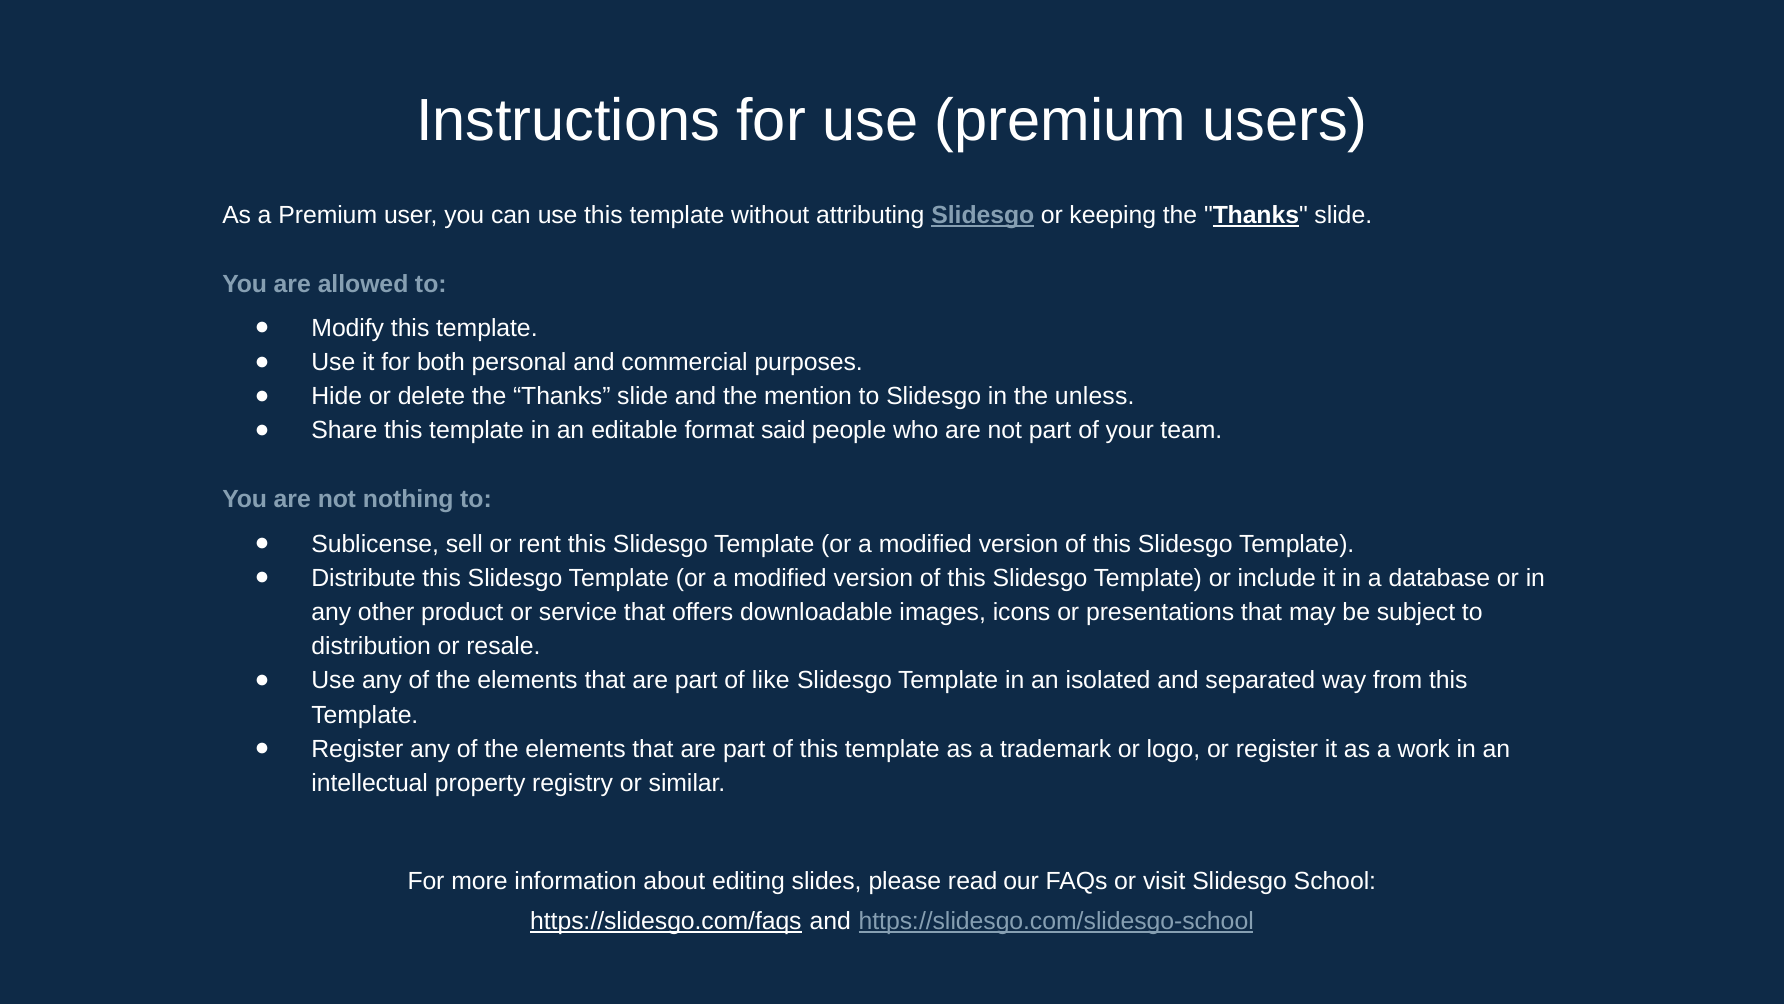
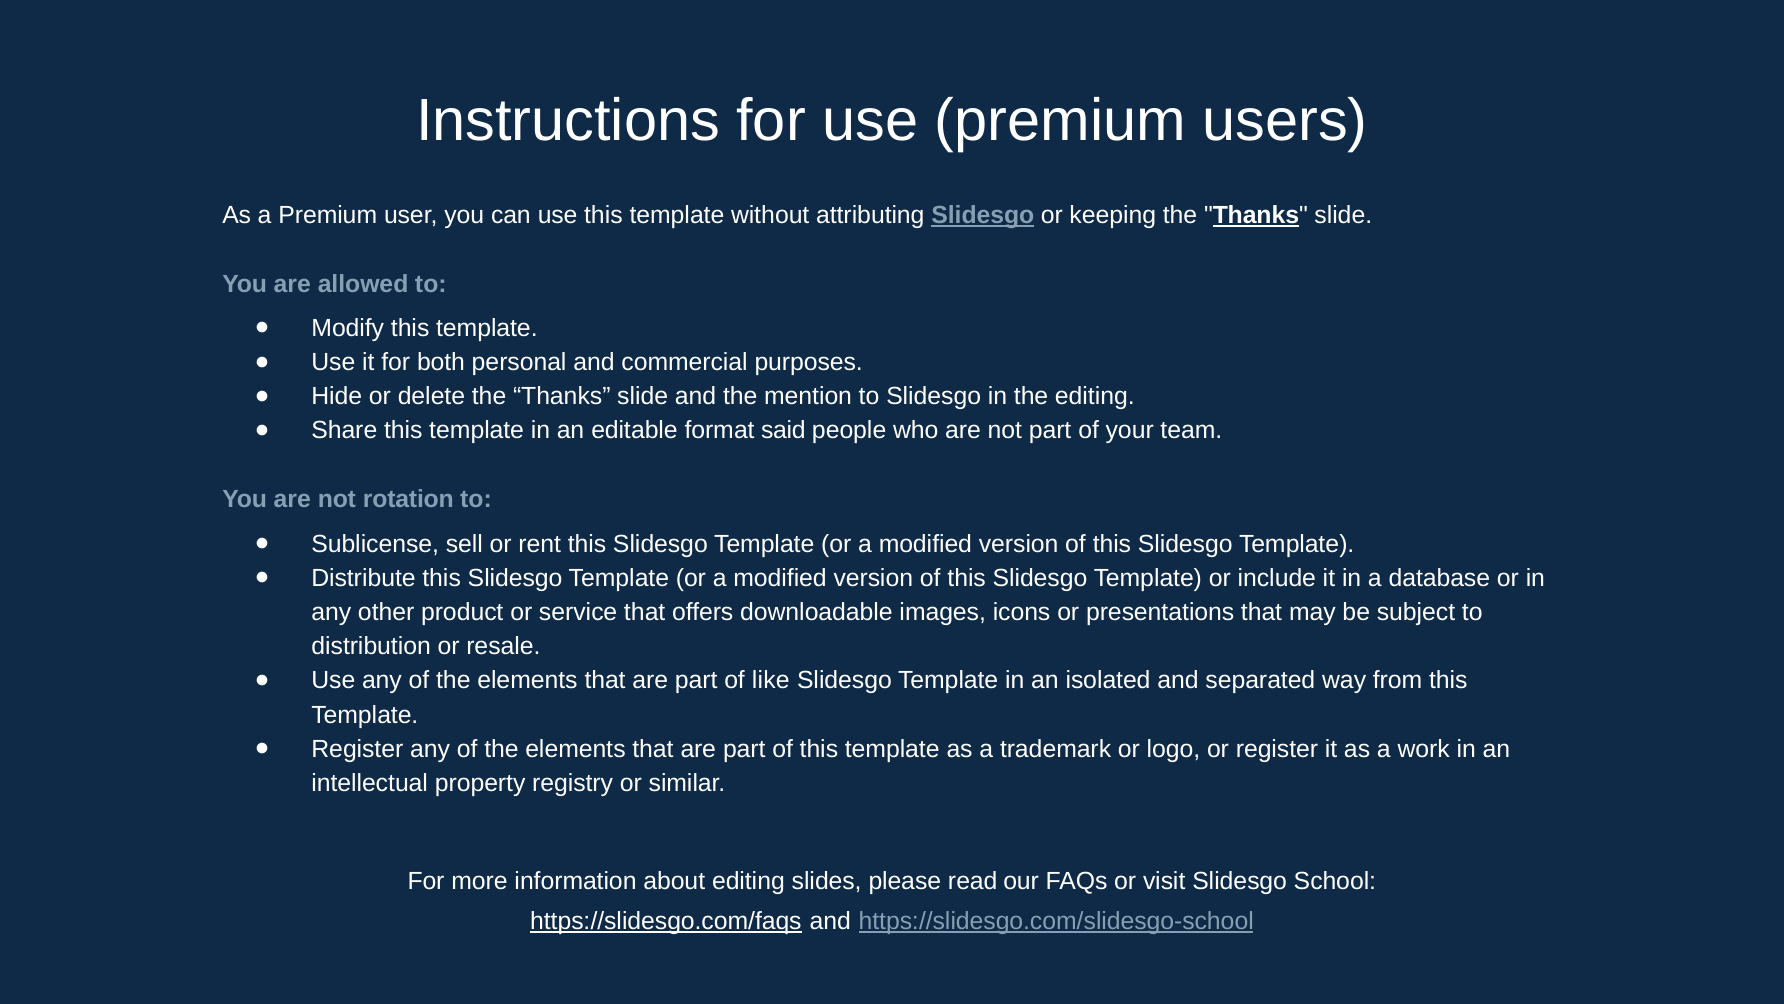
the unless: unless -> editing (1095, 396)
nothing: nothing -> rotation (408, 499)
